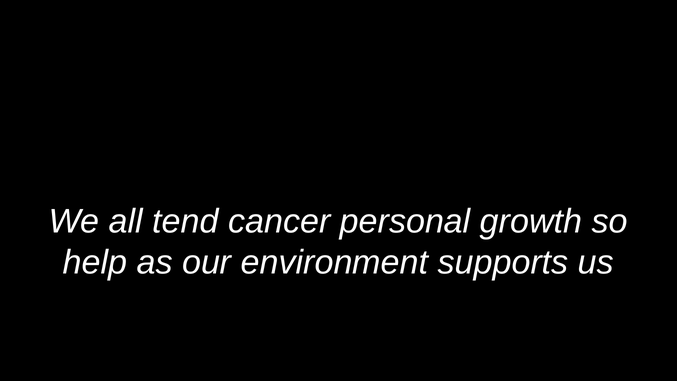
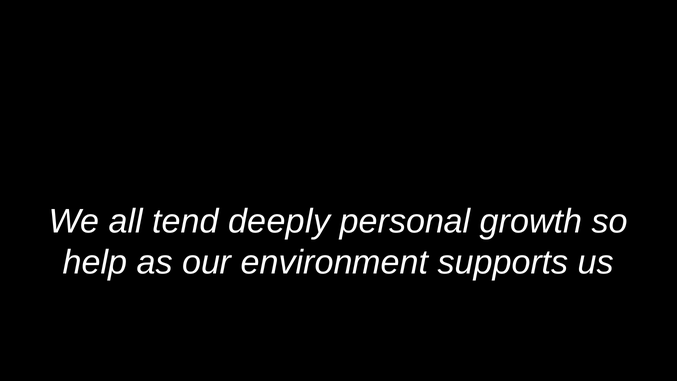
cancer: cancer -> deeply (279, 221)
